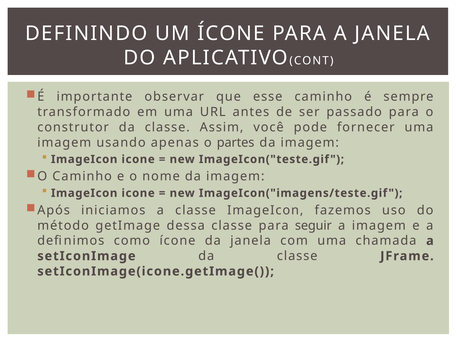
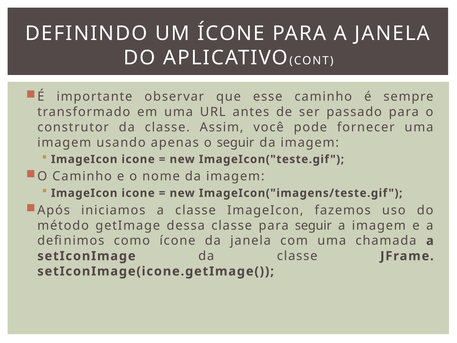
o partes: partes -> seguir (236, 142)
